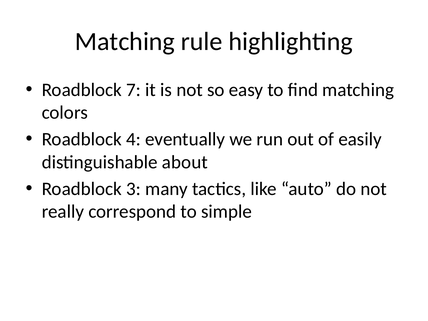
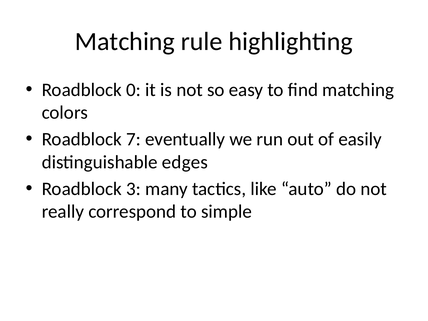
7: 7 -> 0 (134, 90)
4: 4 -> 7 (134, 139)
about: about -> edges (185, 162)
